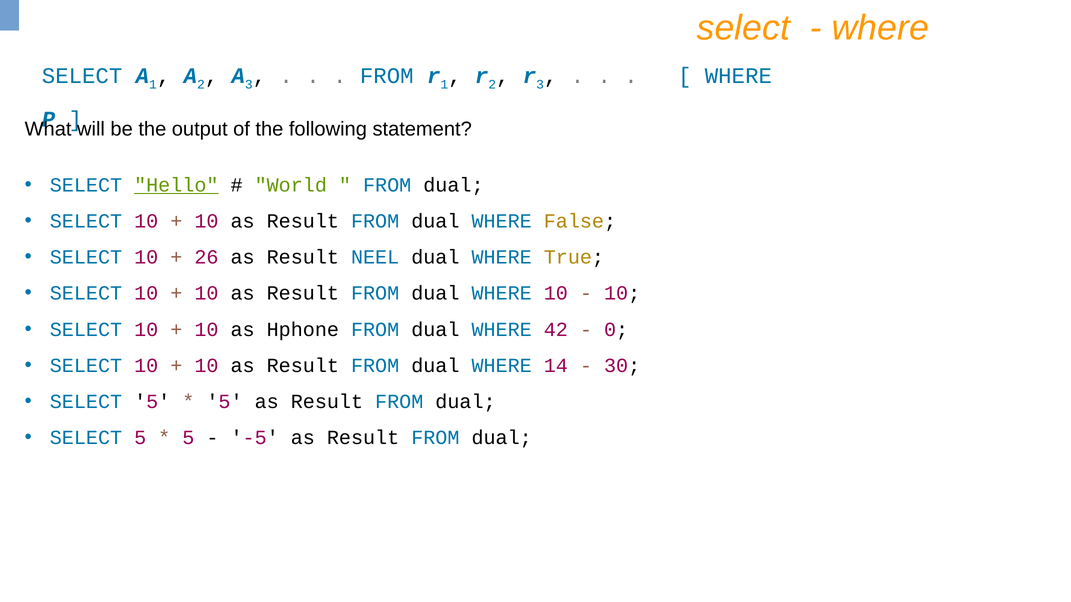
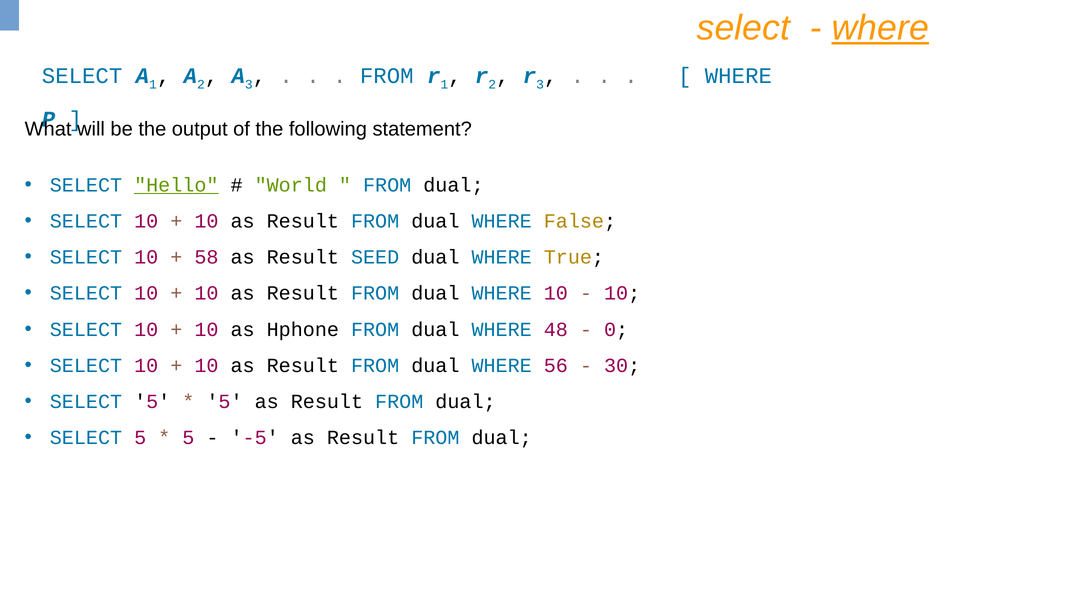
where underline: none -> present (880, 28)
26: 26 -> 58 (206, 257)
NEEL: NEEL -> SEED (375, 257)
42: 42 -> 48 (556, 330)
14: 14 -> 56 (556, 366)
